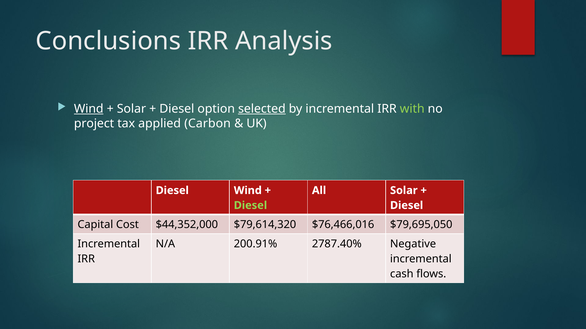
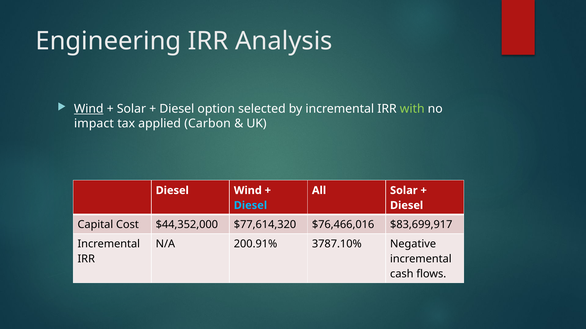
Conclusions: Conclusions -> Engineering (108, 41)
selected underline: present -> none (262, 109)
project: project -> impact (94, 124)
Diesel colour: light green -> light blue (250, 206)
$79,614,320: $79,614,320 -> $77,614,320 (265, 225)
$79,695,050: $79,695,050 -> $83,699,917 (421, 225)
2787.40%: 2787.40% -> 3787.10% (337, 244)
